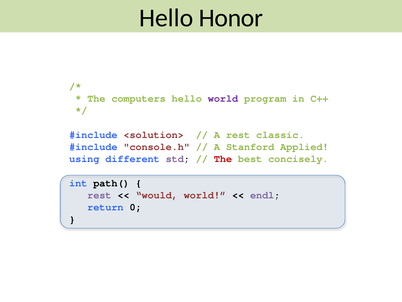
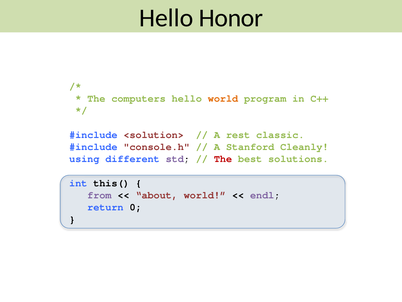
world colour: purple -> orange (223, 98)
Applied: Applied -> Cleanly (304, 147)
concisely: concisely -> solutions (298, 159)
path(: path( -> this( (111, 183)
rest: rest -> from (99, 195)
would: would -> about (157, 195)
